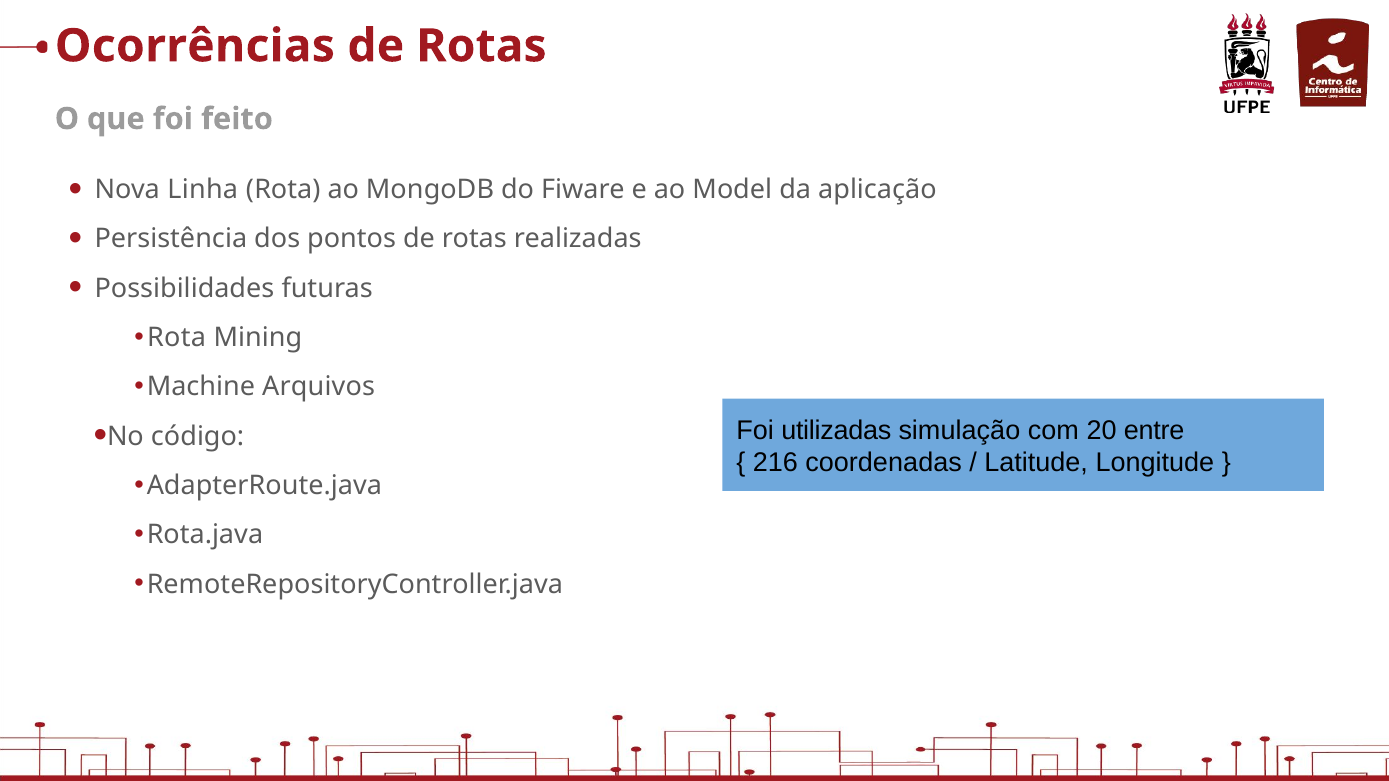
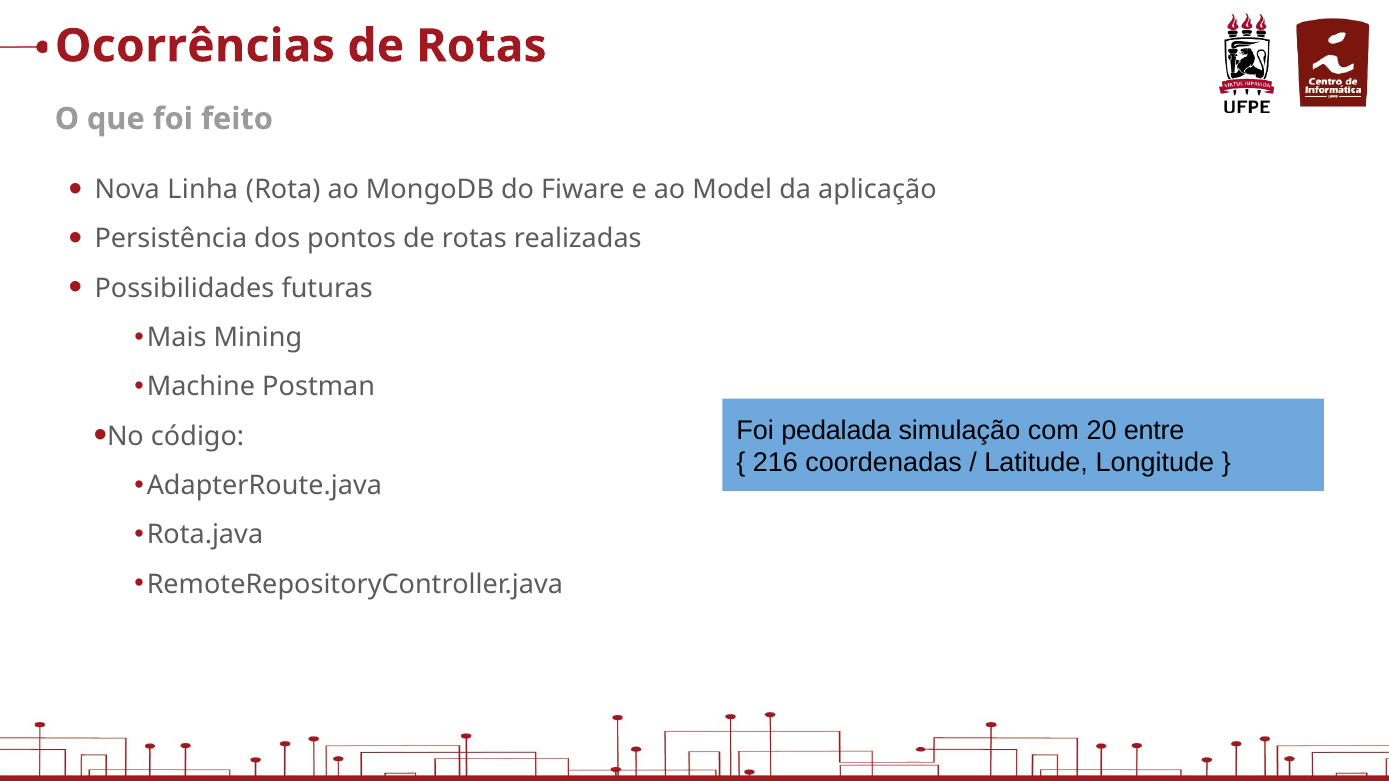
Rota: Rota -> Mais (177, 338)
Arquivos: Arquivos -> Postman (319, 387)
utilizadas: utilizadas -> pedalada (836, 431)
